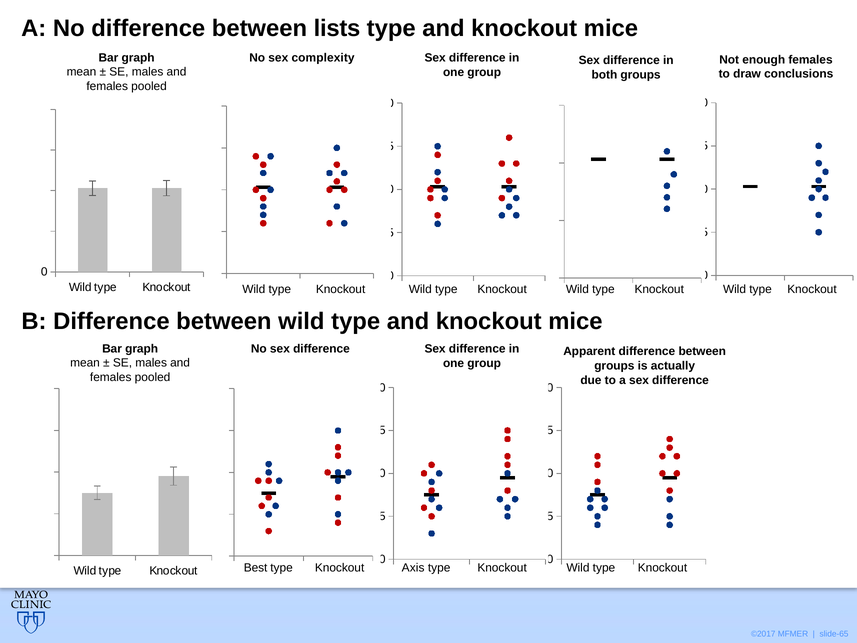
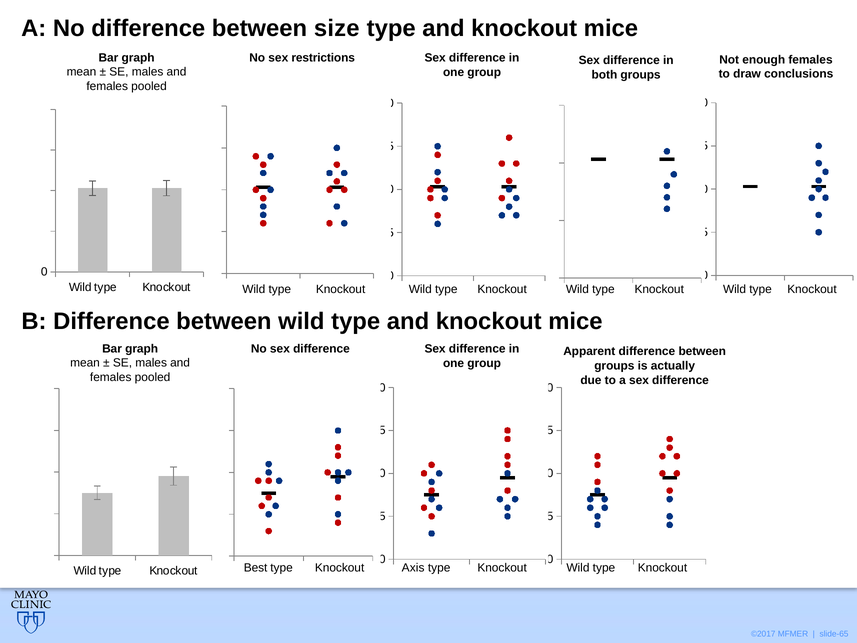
lists: lists -> size (337, 29)
complexity: complexity -> restrictions (323, 58)
